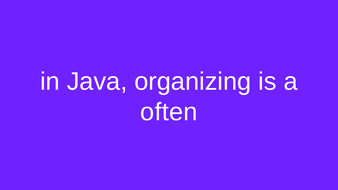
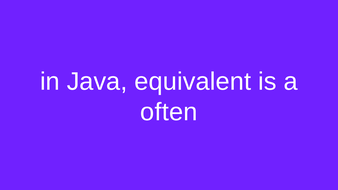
organizing: organizing -> equivalent (193, 82)
